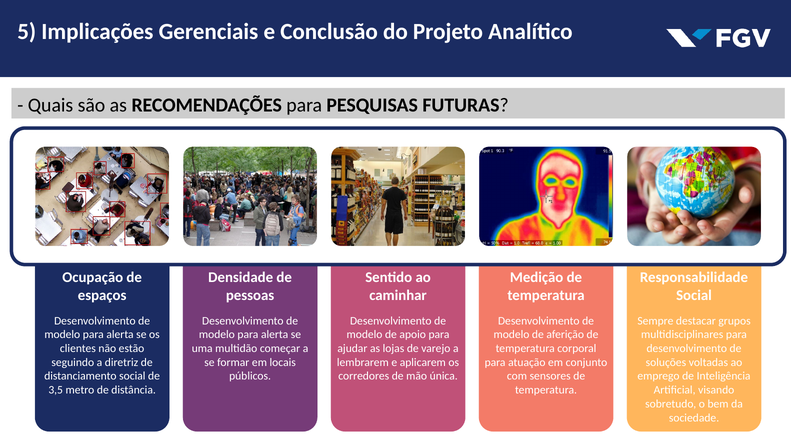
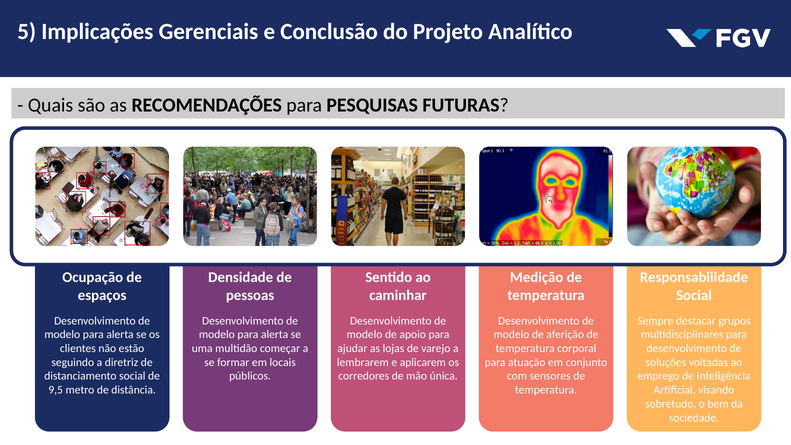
3,5: 3,5 -> 9,5 (56, 390)
